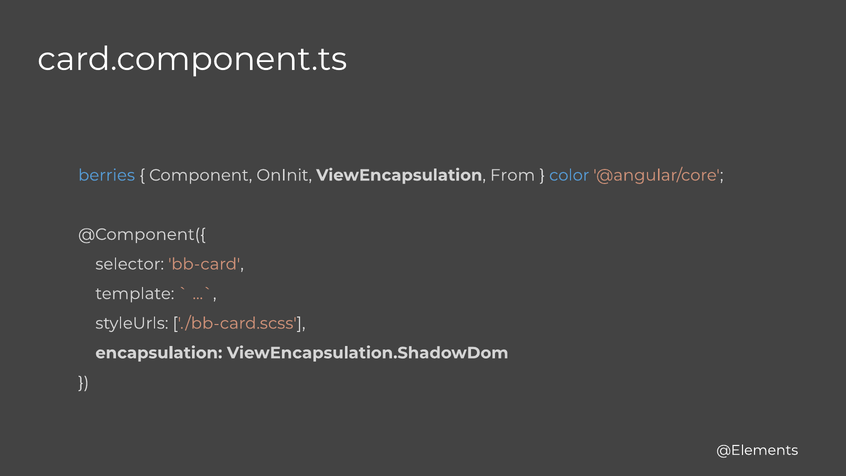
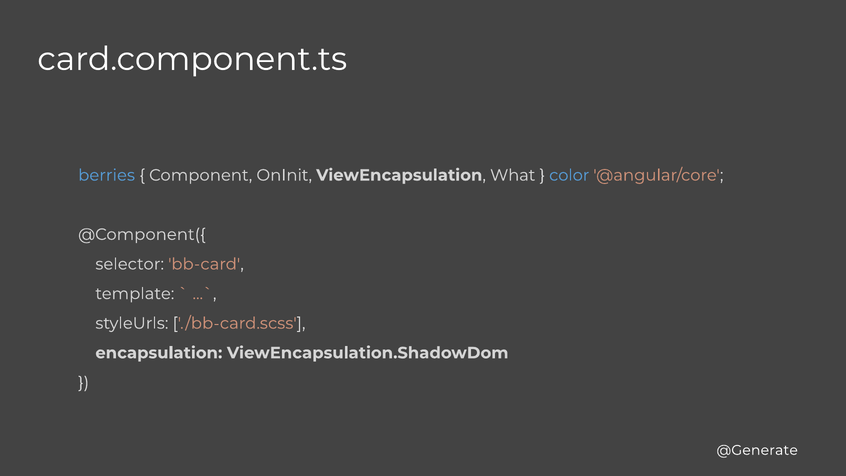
From: From -> What (513, 175)
@Elements: @Elements -> @Generate (757, 450)
